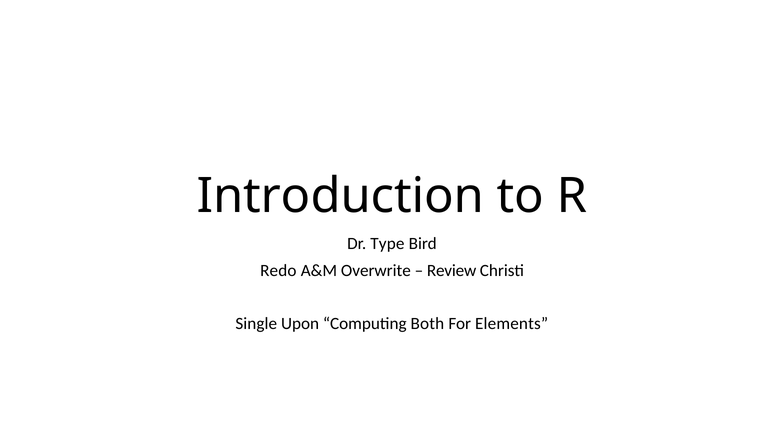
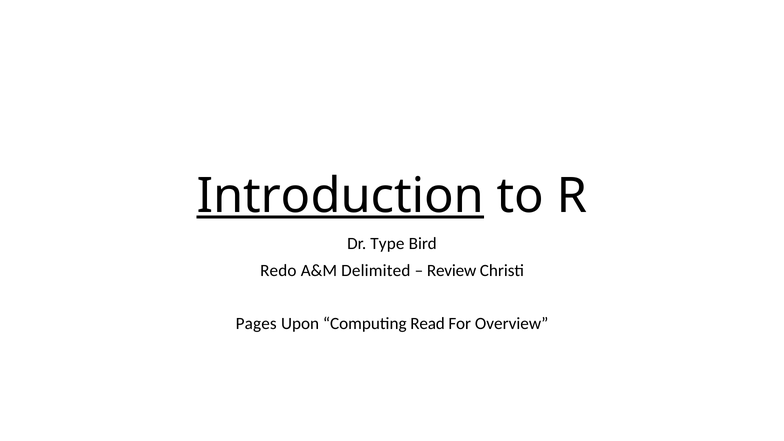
Introduction underline: none -> present (340, 196)
Overwrite: Overwrite -> Delimited (376, 270)
Single: Single -> Pages (256, 324)
Both: Both -> Read (428, 324)
Elements: Elements -> Overview (512, 324)
